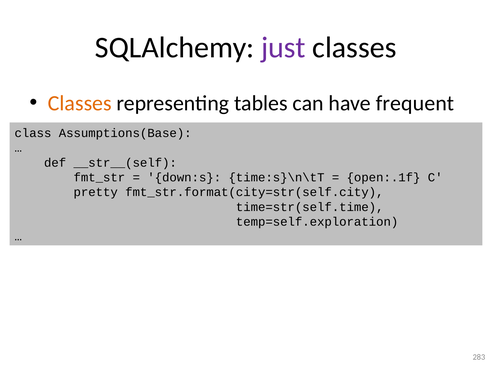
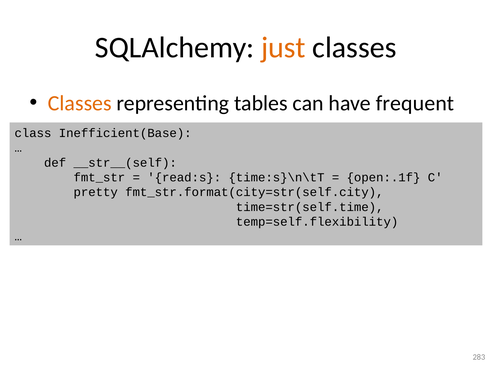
just colour: purple -> orange (283, 48)
Assumptions(Base: Assumptions(Base -> Inefficient(Base (125, 133)
down:s: down:s -> read:s (184, 177)
temp=self.exploration: temp=self.exploration -> temp=self.flexibility (317, 222)
